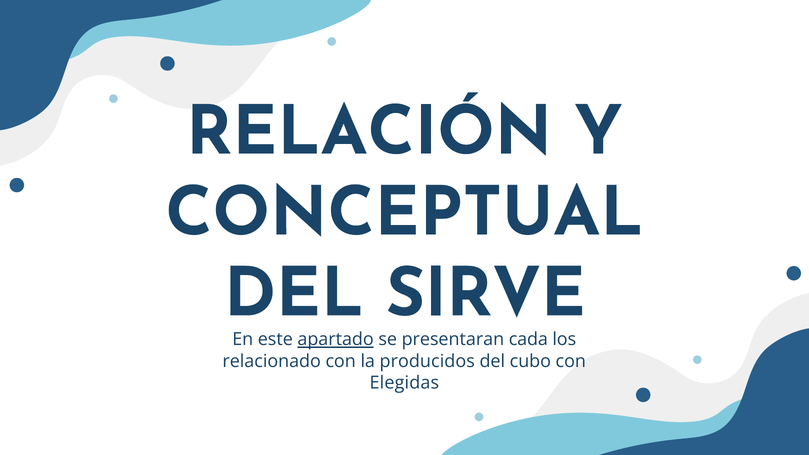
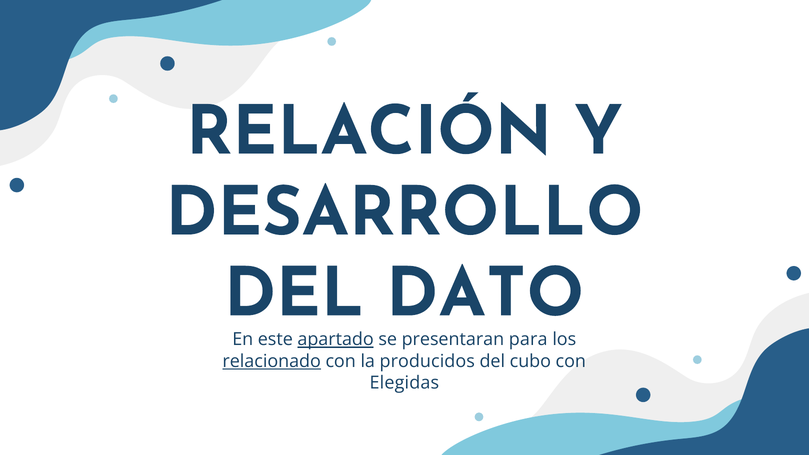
CONCEPTUAL: CONCEPTUAL -> DESARROLLO (404, 212)
SIRVE: SIRVE -> DATO (485, 293)
cada: cada -> para (528, 340)
relacionado underline: none -> present (272, 361)
